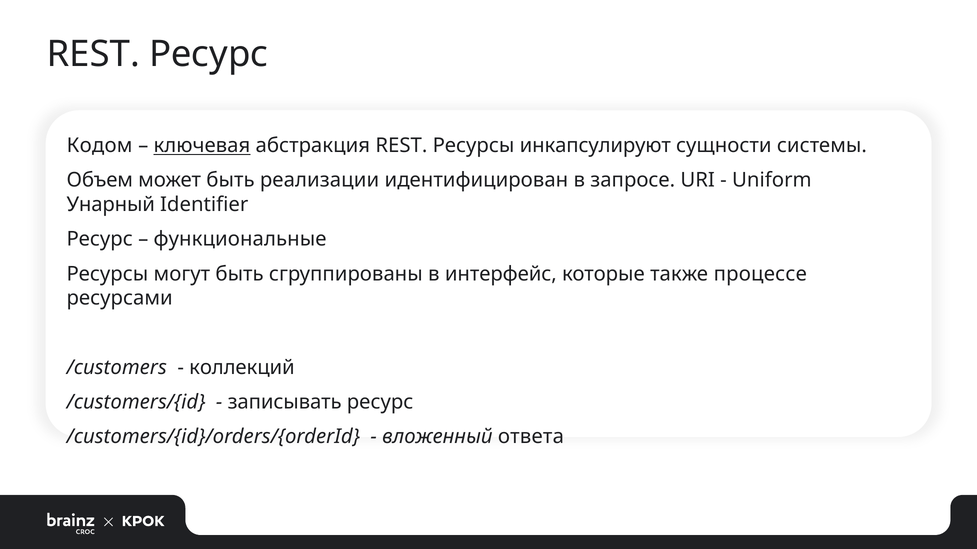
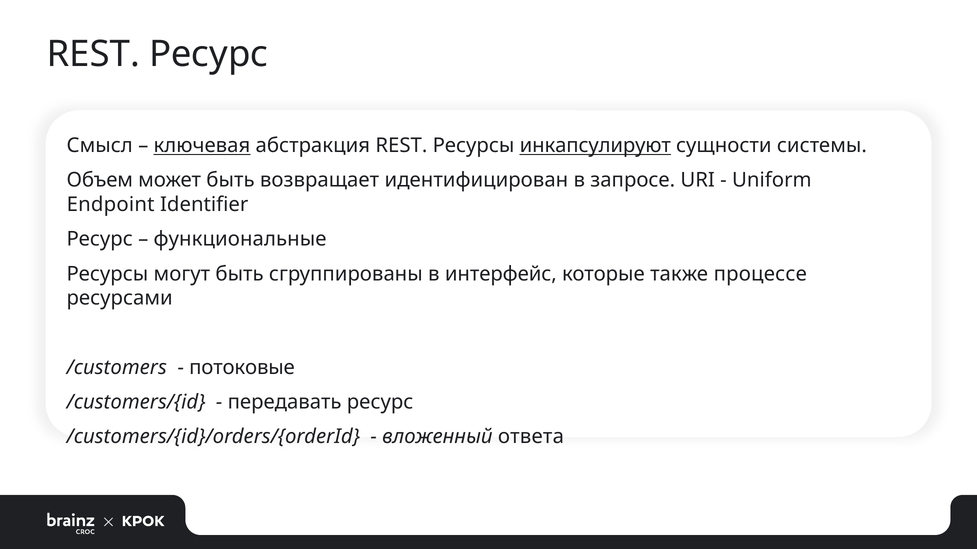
Кодом: Кодом -> Смысл (100, 146)
инкапсулируют underline: none -> present (595, 146)
реализации: реализации -> возвращает (320, 180)
Унарный: Унарный -> Endpoint (111, 205)
коллекций: коллекций -> потоковые (242, 368)
записывать: записывать -> передавать (285, 402)
